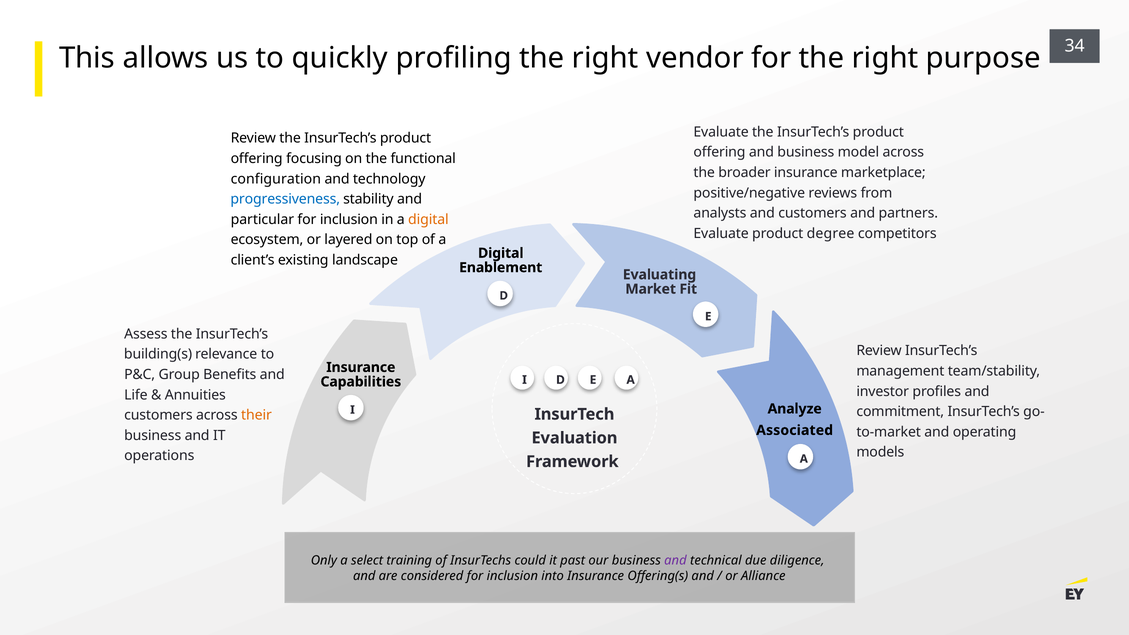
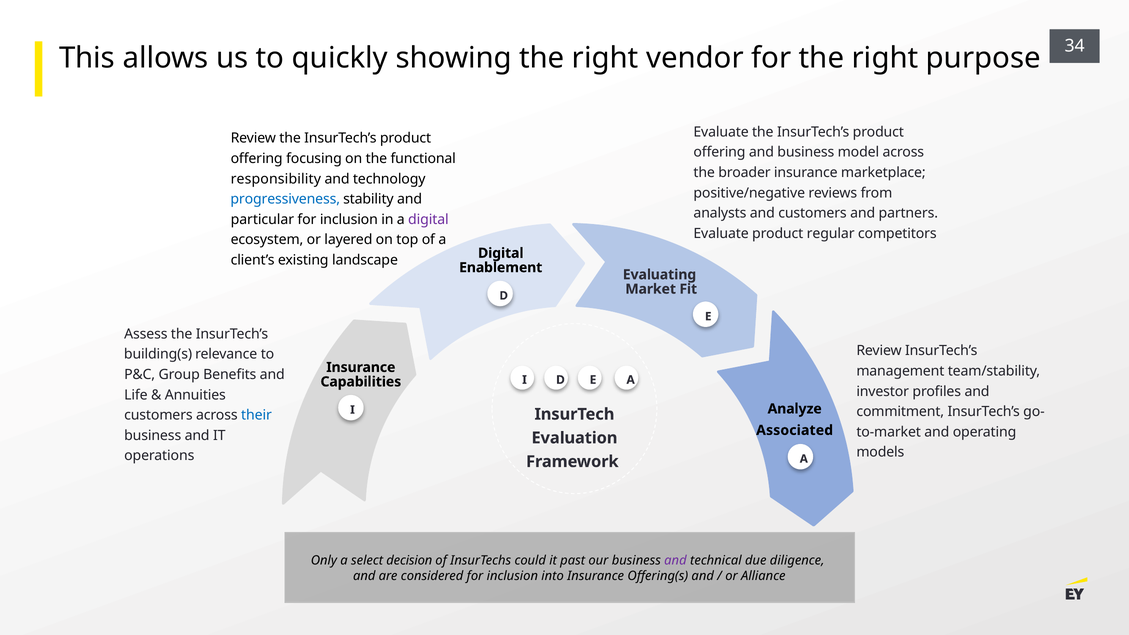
profiling: profiling -> showing (454, 58)
configuration: configuration -> responsibility (276, 179)
digital colour: orange -> purple (428, 220)
degree: degree -> regular (831, 234)
their colour: orange -> blue (256, 415)
training: training -> decision (409, 561)
